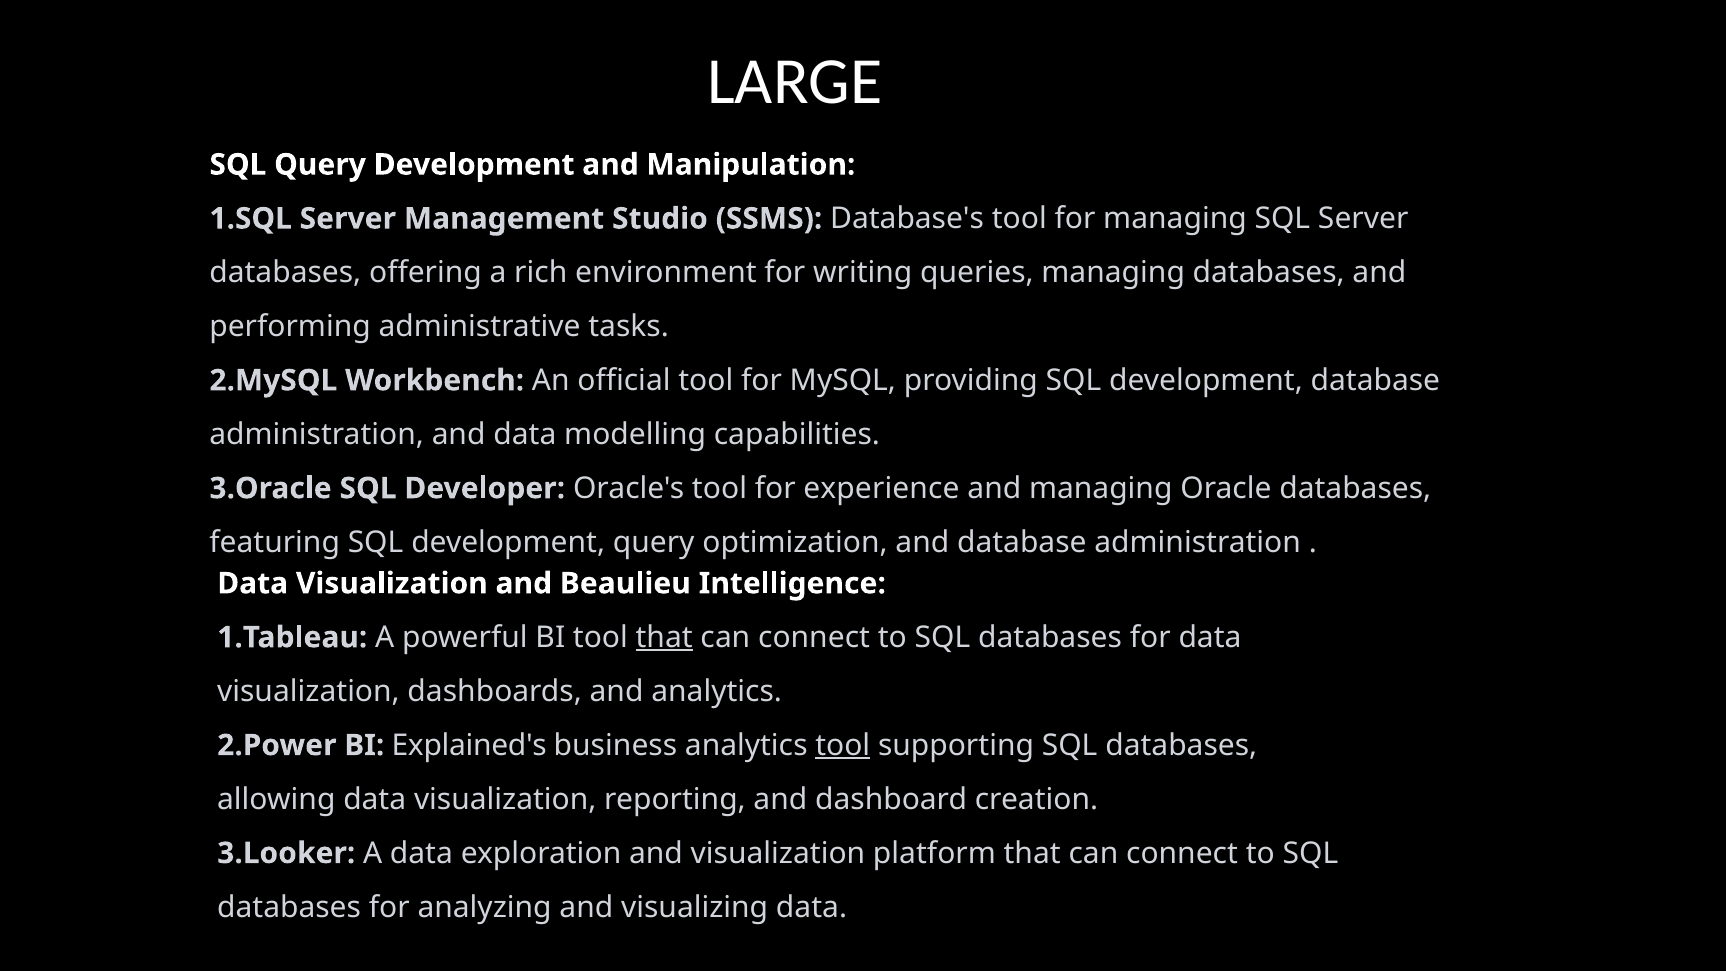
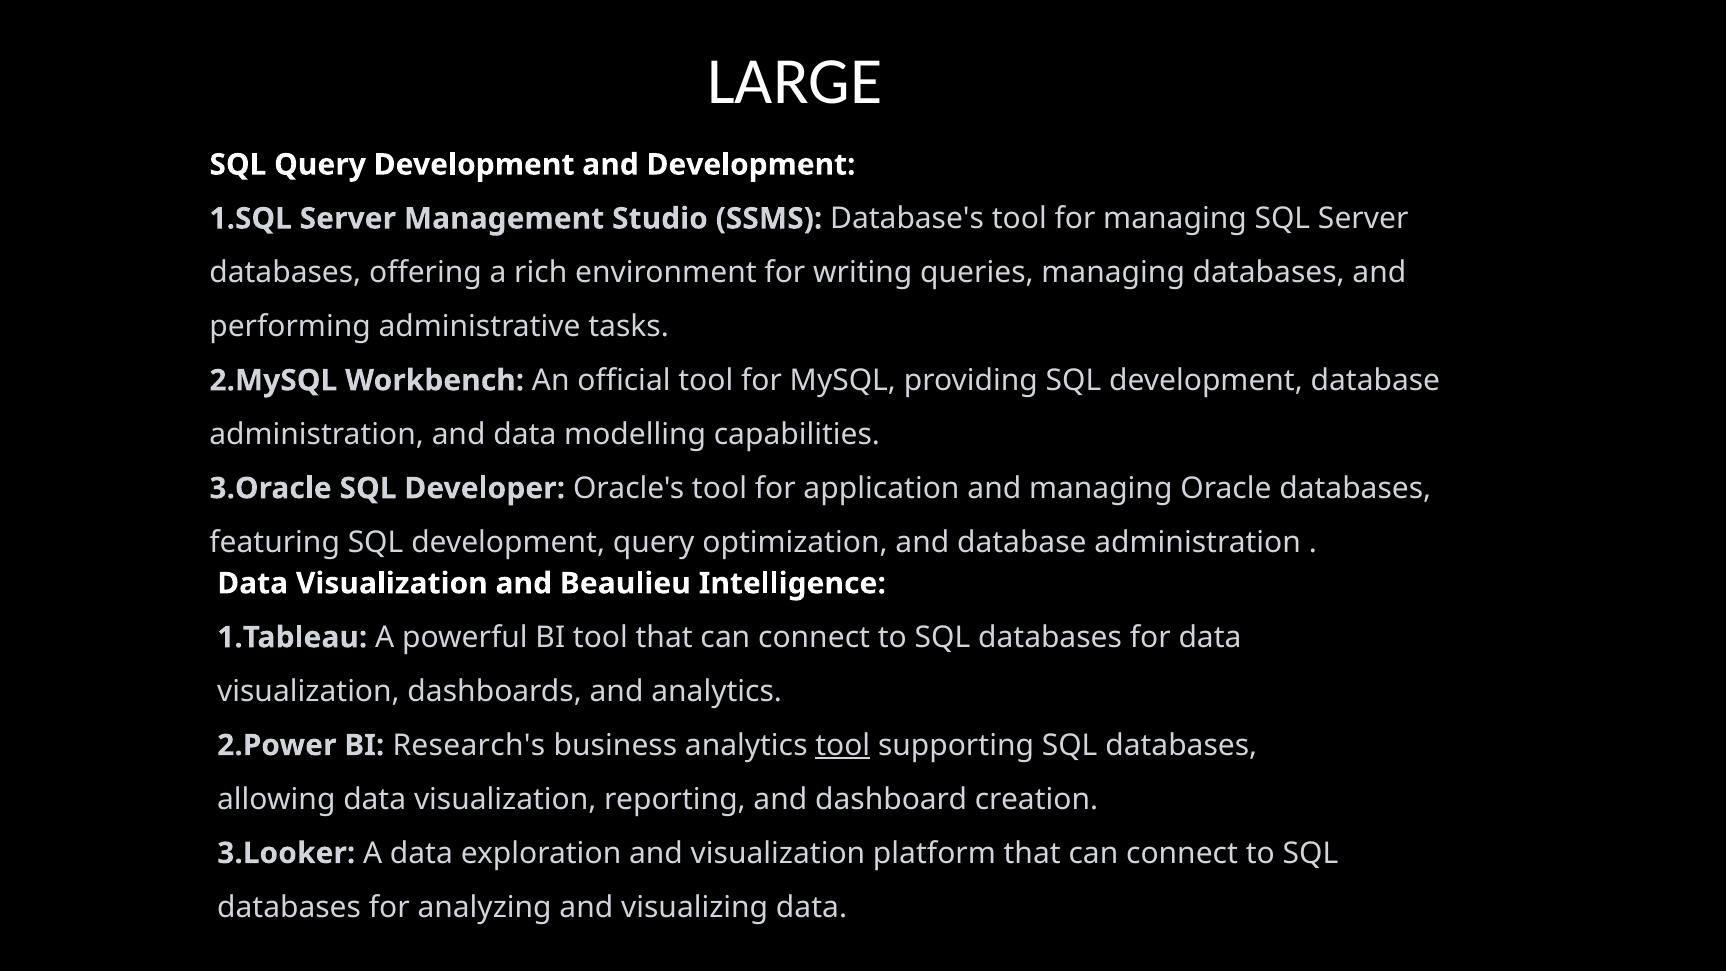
and Manipulation: Manipulation -> Development (751, 165)
experience: experience -> application (881, 488)
that underline: present -> none (664, 637)
Explained's: Explained's -> Research's (469, 745)
